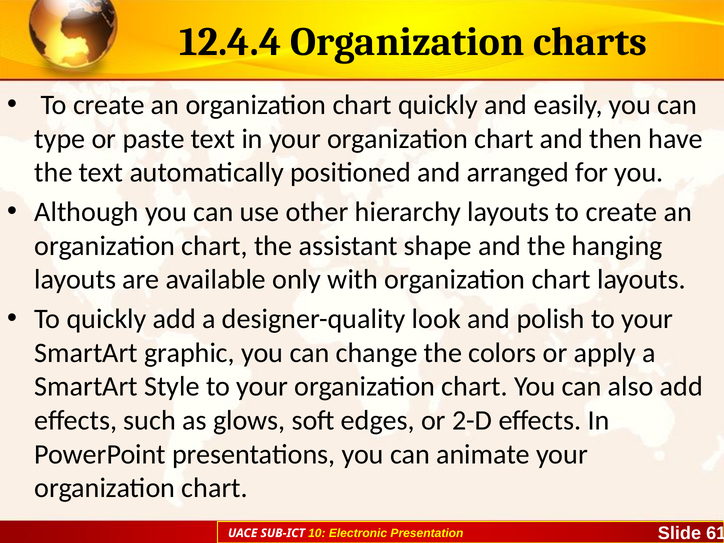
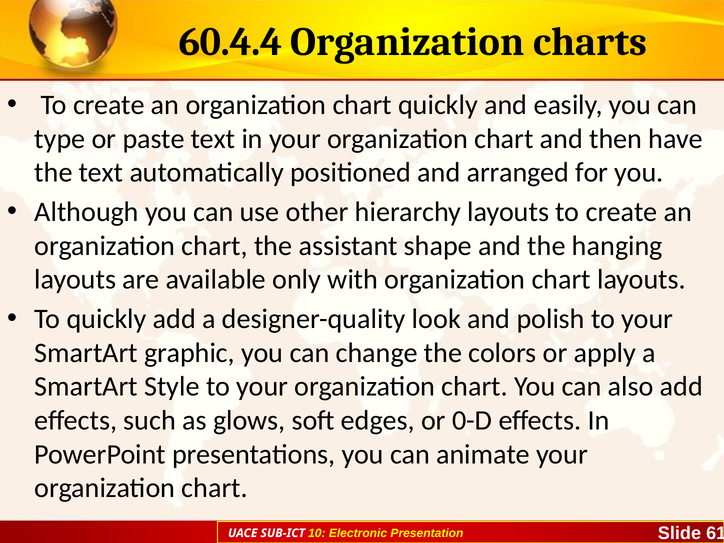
12.4.4: 12.4.4 -> 60.4.4 (231, 42)
2-D: 2-D -> 0-D (472, 420)
